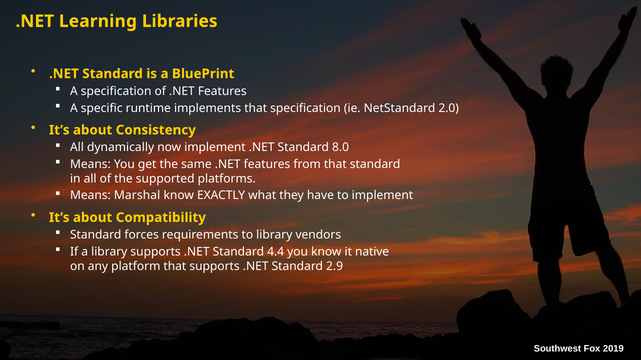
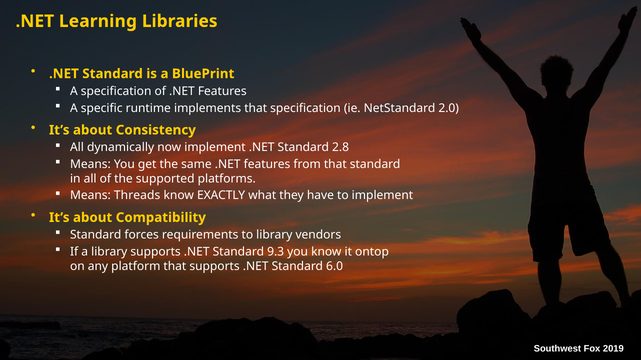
8.0: 8.0 -> 2.8 (341, 148)
Marshal: Marshal -> Threads (137, 196)
4.4: 4.4 -> 9.3 (276, 252)
native: native -> ontop (372, 252)
2.9: 2.9 -> 6.0 (335, 267)
